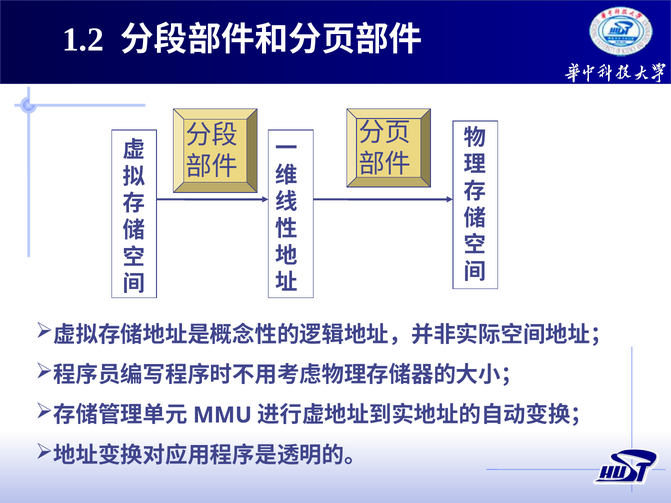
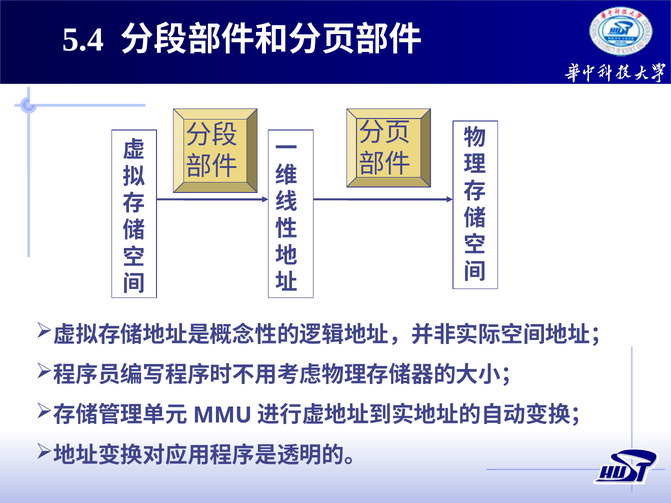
1.2: 1.2 -> 5.4 (83, 40)
